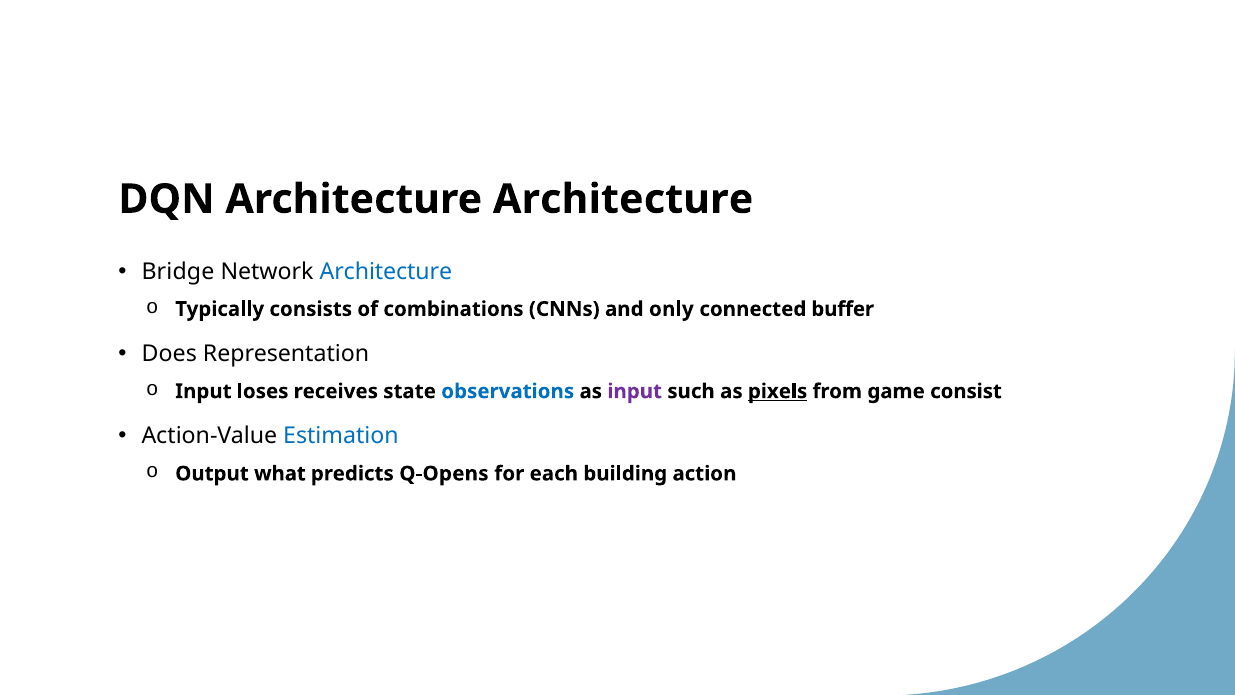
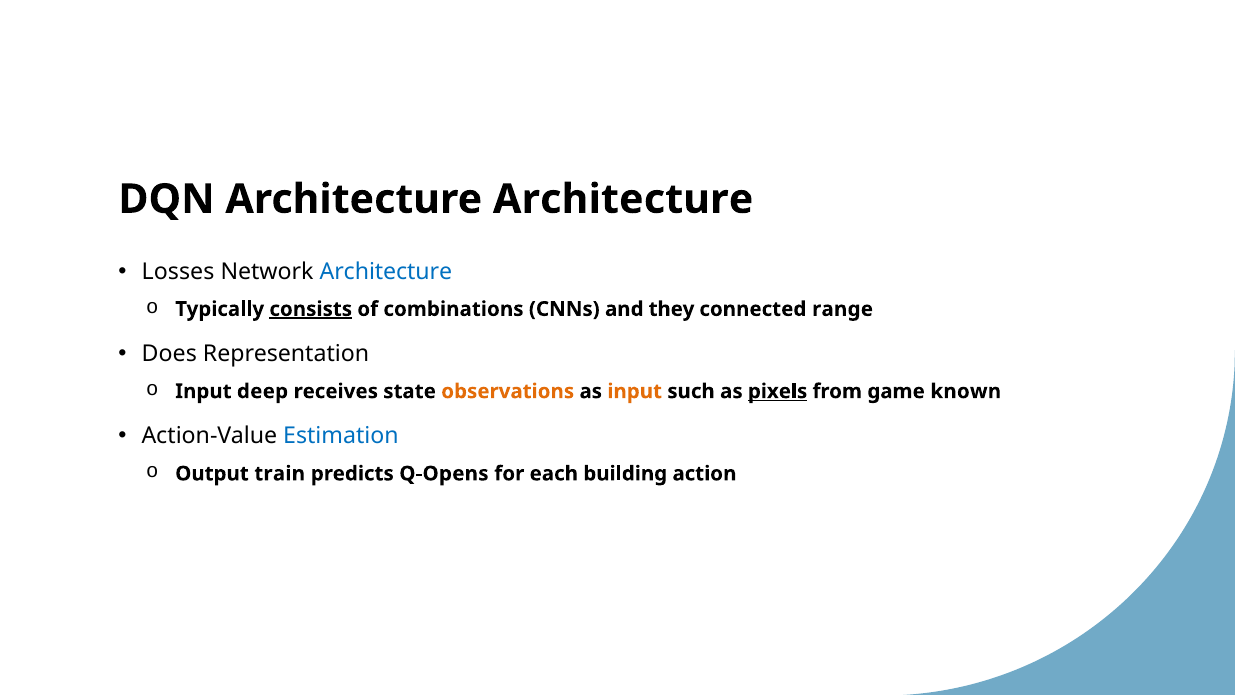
Bridge: Bridge -> Losses (178, 272)
consists underline: none -> present (311, 309)
only: only -> they (672, 309)
buffer: buffer -> range (843, 309)
loses: loses -> deep (263, 391)
observations colour: blue -> orange (508, 391)
input colour: purple -> orange (635, 391)
consist: consist -> known (966, 391)
what: what -> train (280, 473)
